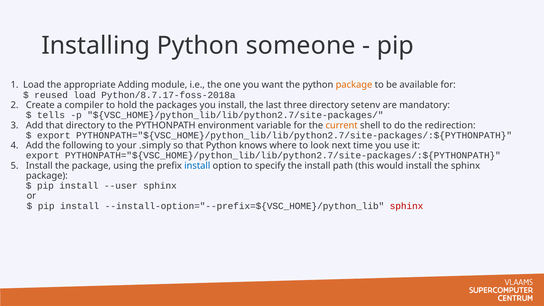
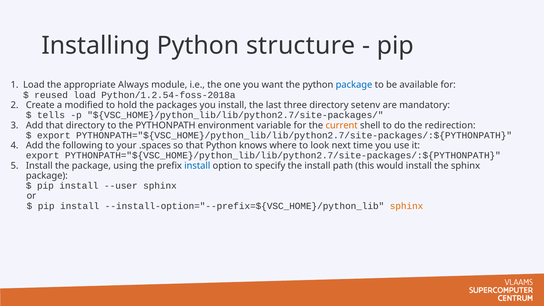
someone: someone -> structure (301, 46)
Adding: Adding -> Always (133, 85)
package colour: orange -> blue (354, 85)
Python/8.7.17-foss-2018a: Python/8.7.17-foss-2018a -> Python/1.2.54-foss-2018a (168, 95)
compiler: compiler -> modified (84, 105)
.simply: .simply -> .spaces (155, 145)
sphinx colour: red -> orange (407, 206)
